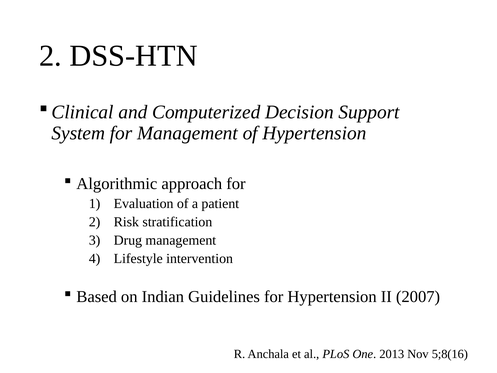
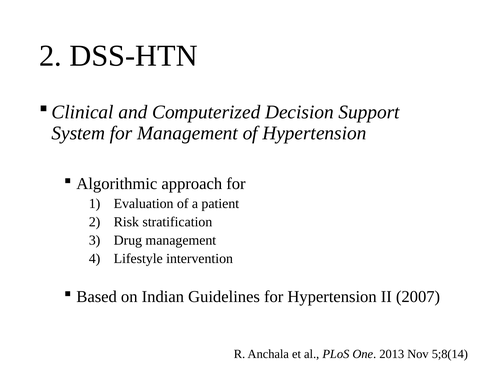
5;8(16: 5;8(16 -> 5;8(14 (450, 354)
